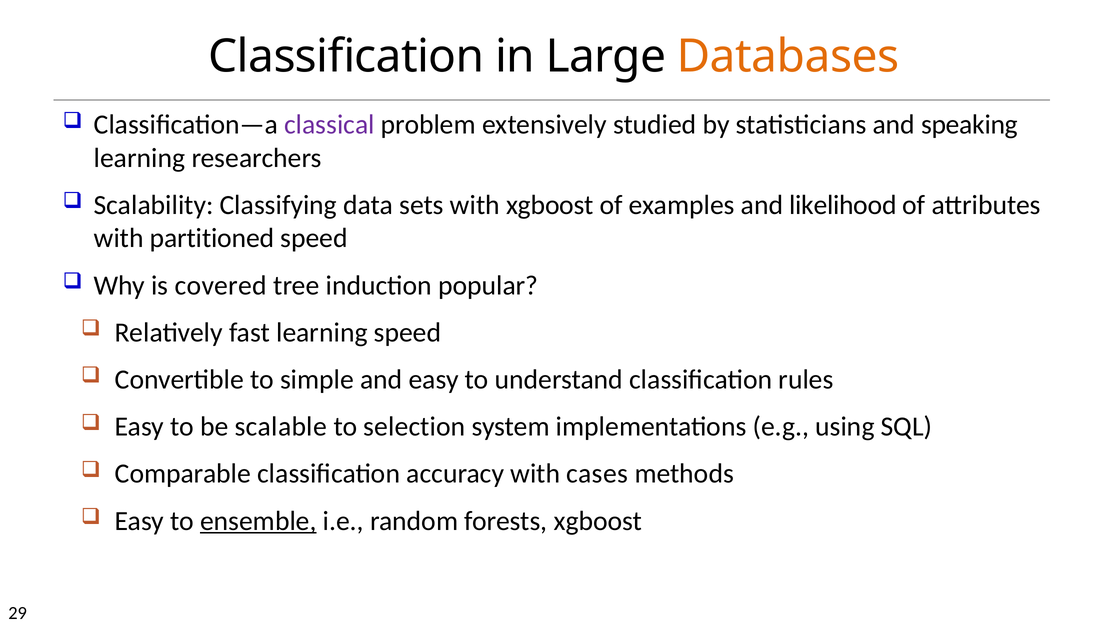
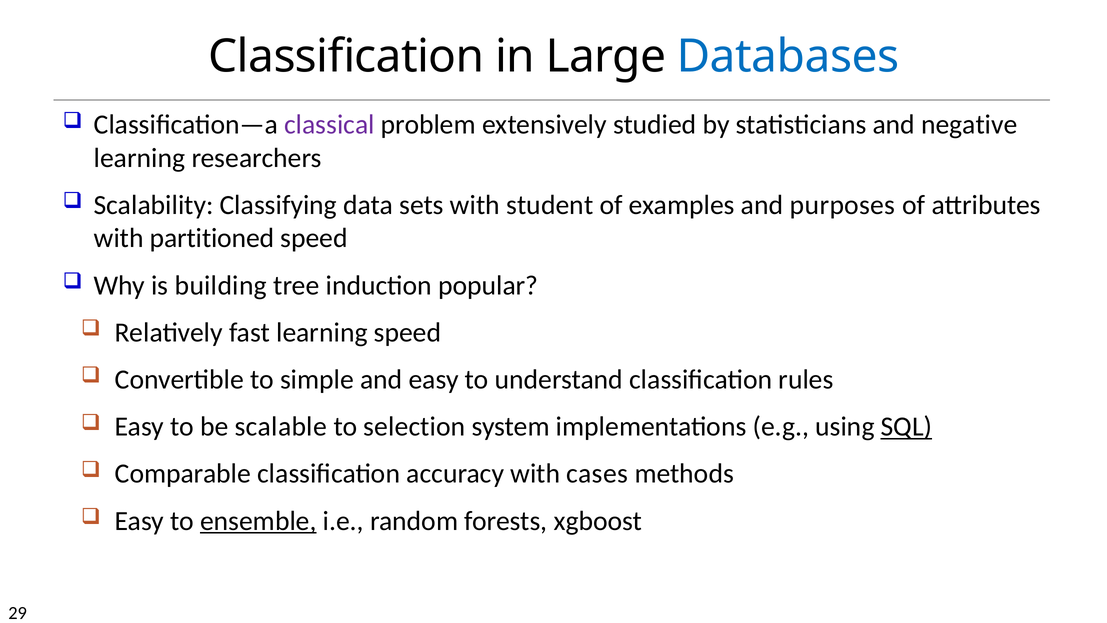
Databases colour: orange -> blue (788, 56)
speaking: speaking -> negative (969, 125)
with xgboost: xgboost -> student (550, 205)
likelihood: likelihood -> purposes (843, 205)
covered: covered -> building (221, 285)
SQL underline: none -> present (906, 426)
